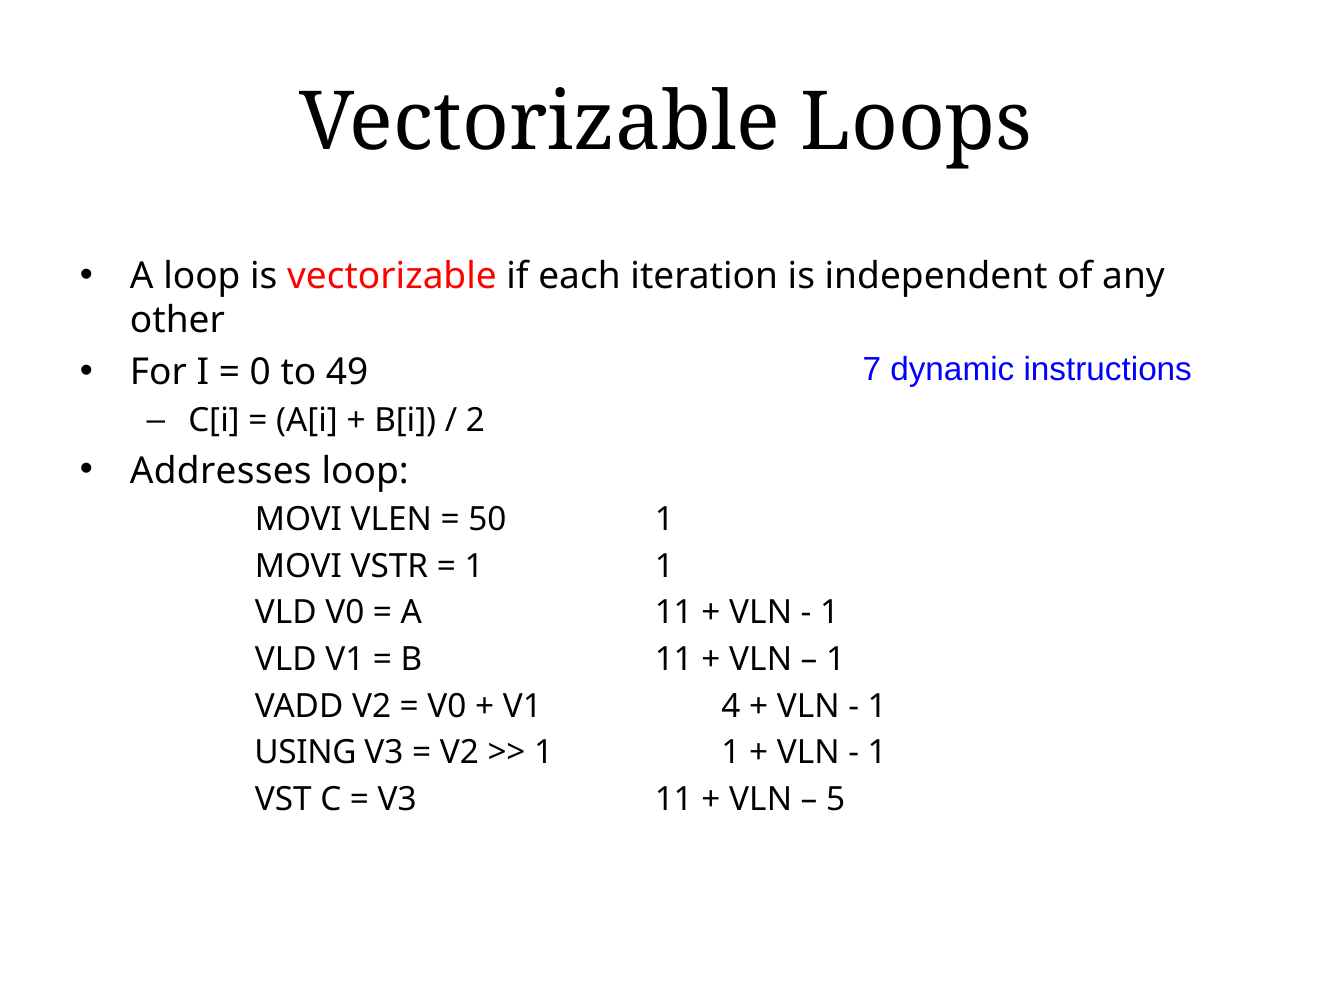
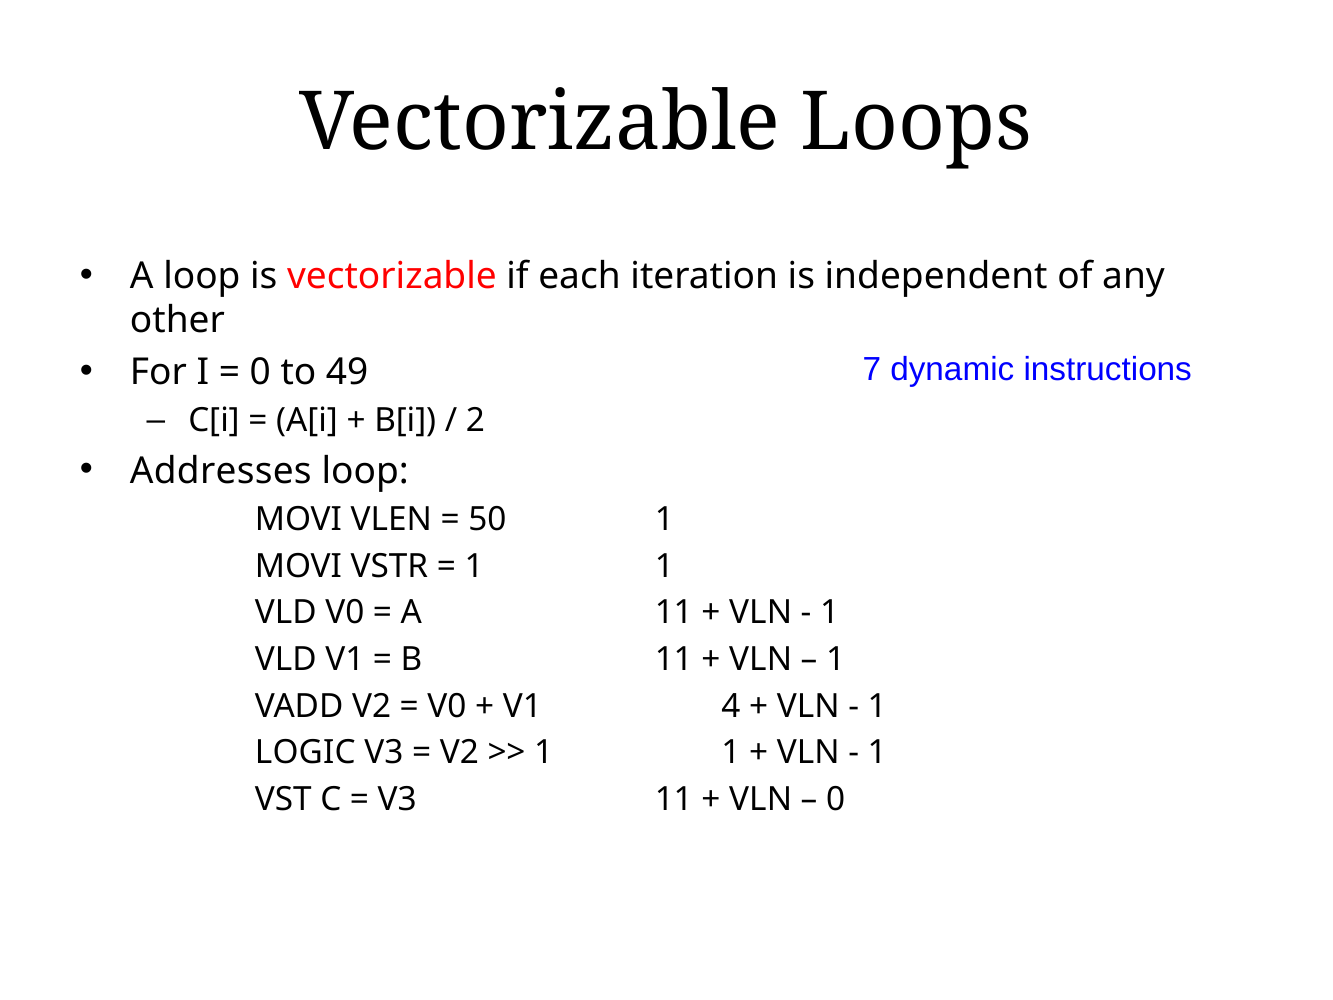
USING: USING -> LOGIC (305, 753)
5: 5 -> 0 (836, 799)
